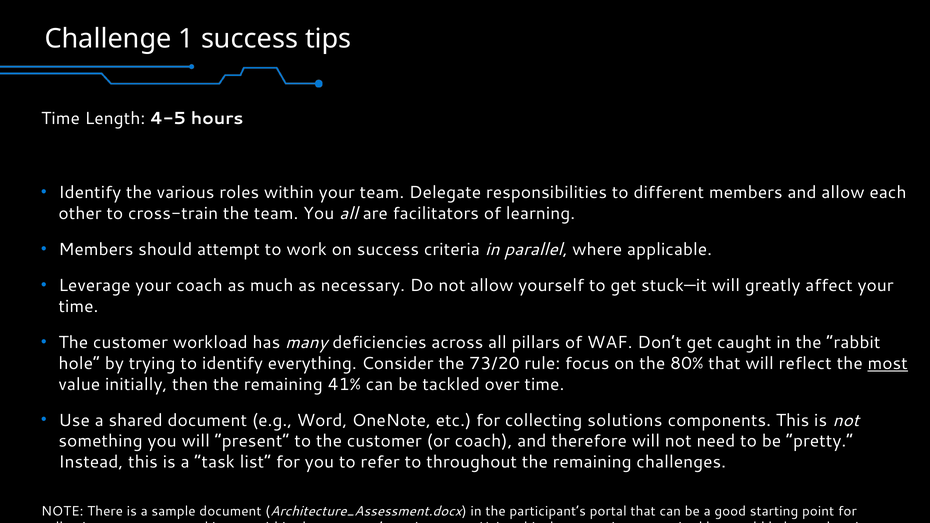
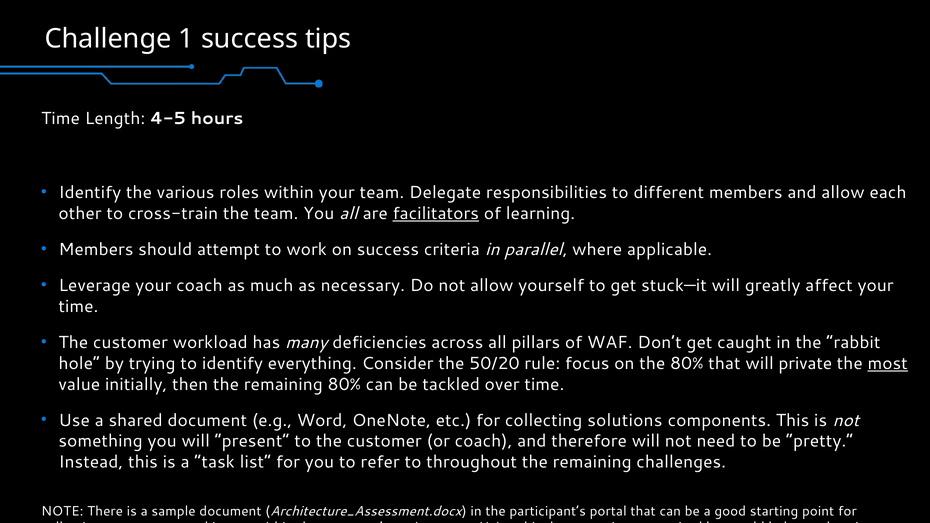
facilitators underline: none -> present (436, 213)
73/20: 73/20 -> 50/20 (494, 363)
reflect: reflect -> private (805, 363)
remaining 41%: 41% -> 80% (344, 384)
